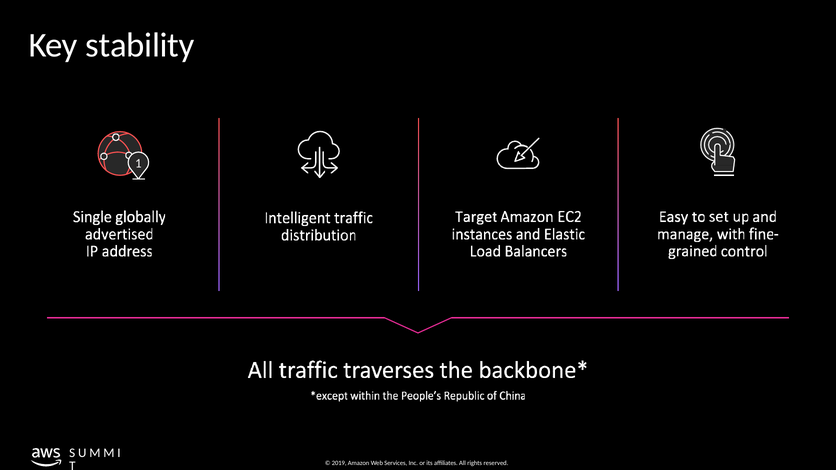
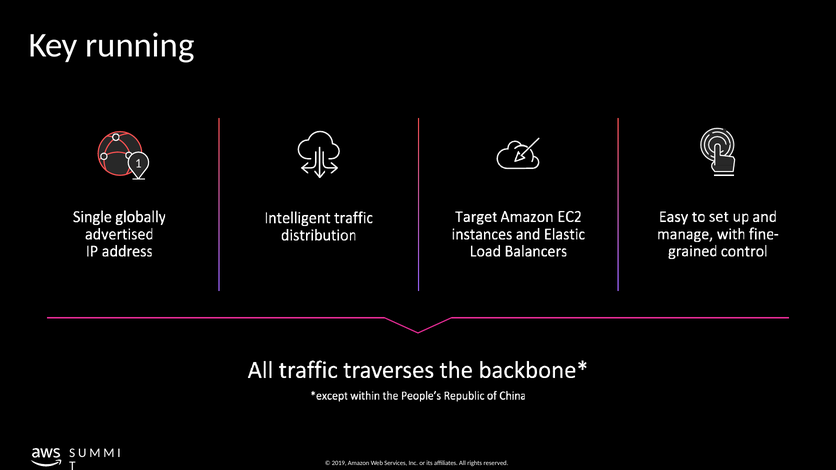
stability: stability -> running (140, 45)
